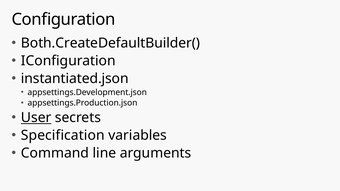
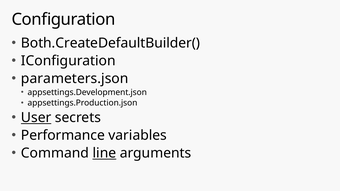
instantiated.json: instantiated.json -> parameters.json (75, 79)
Specification: Specification -> Performance (63, 136)
line underline: none -> present (104, 153)
